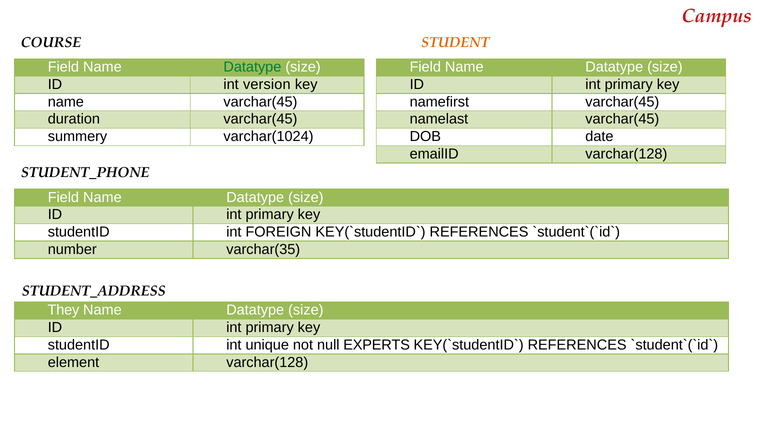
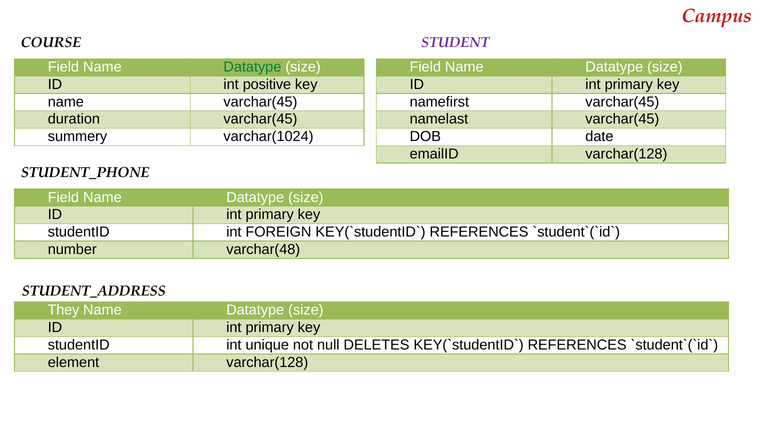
STUDENT colour: orange -> purple (455, 42)
version: version -> positive (267, 85)
varchar(35: varchar(35 -> varchar(48 (263, 250)
EXPERTS: EXPERTS -> DELETES (377, 345)
